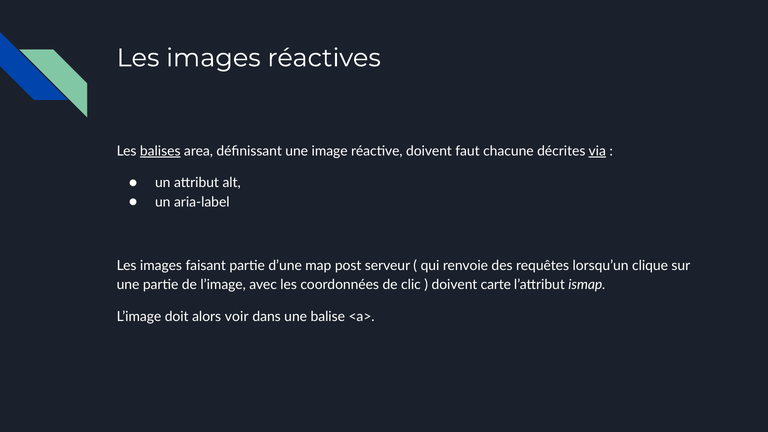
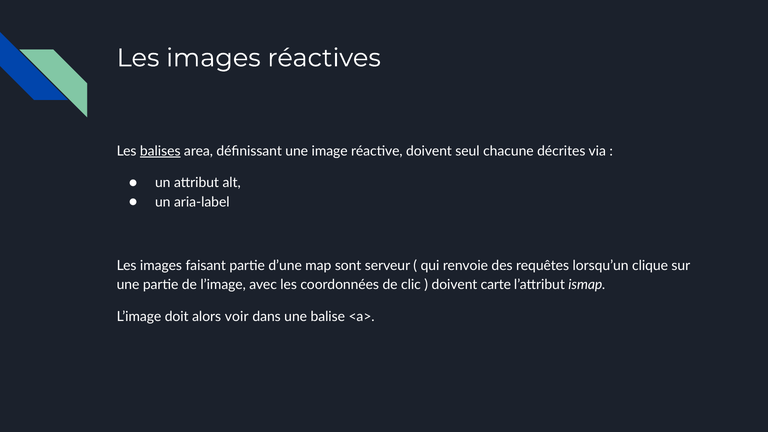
faut: faut -> seul (467, 151)
via underline: present -> none (597, 151)
post: post -> sont (348, 266)
